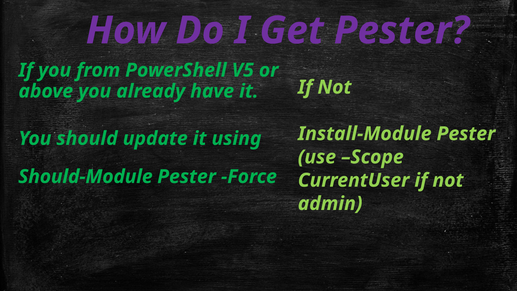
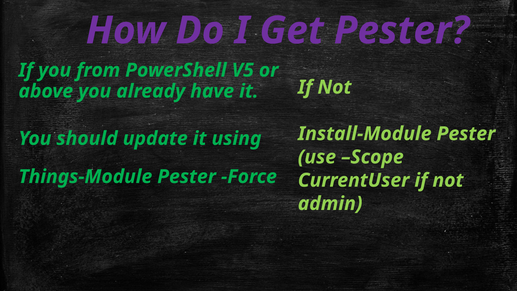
Should-Module: Should-Module -> Things-Module (85, 177)
